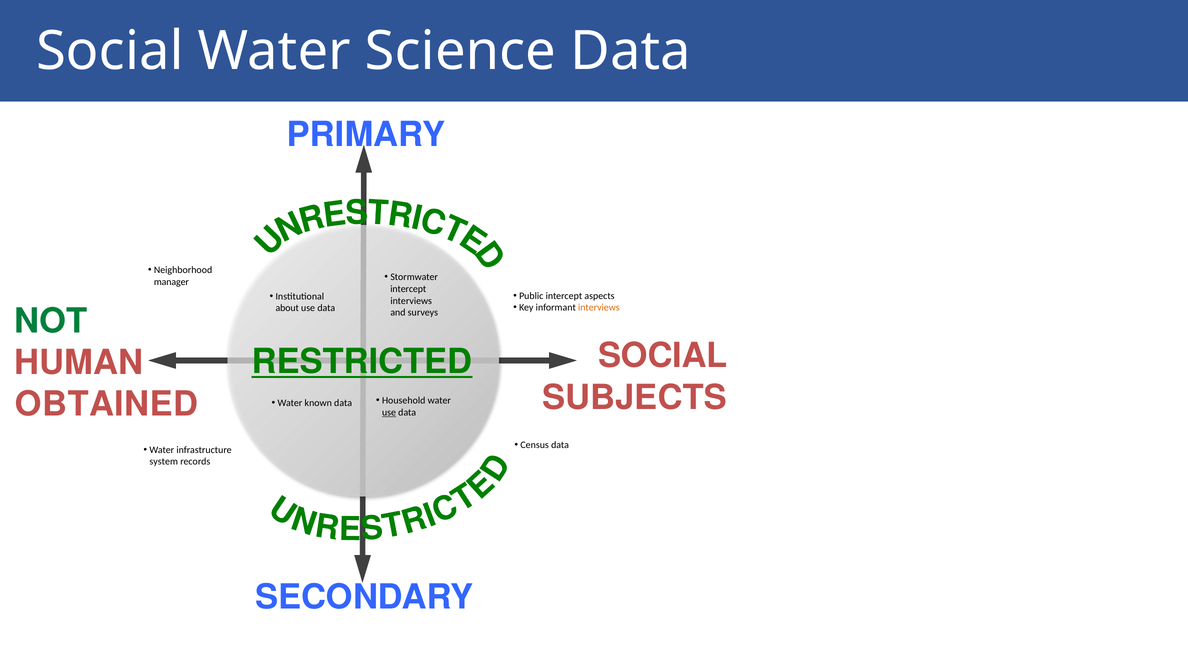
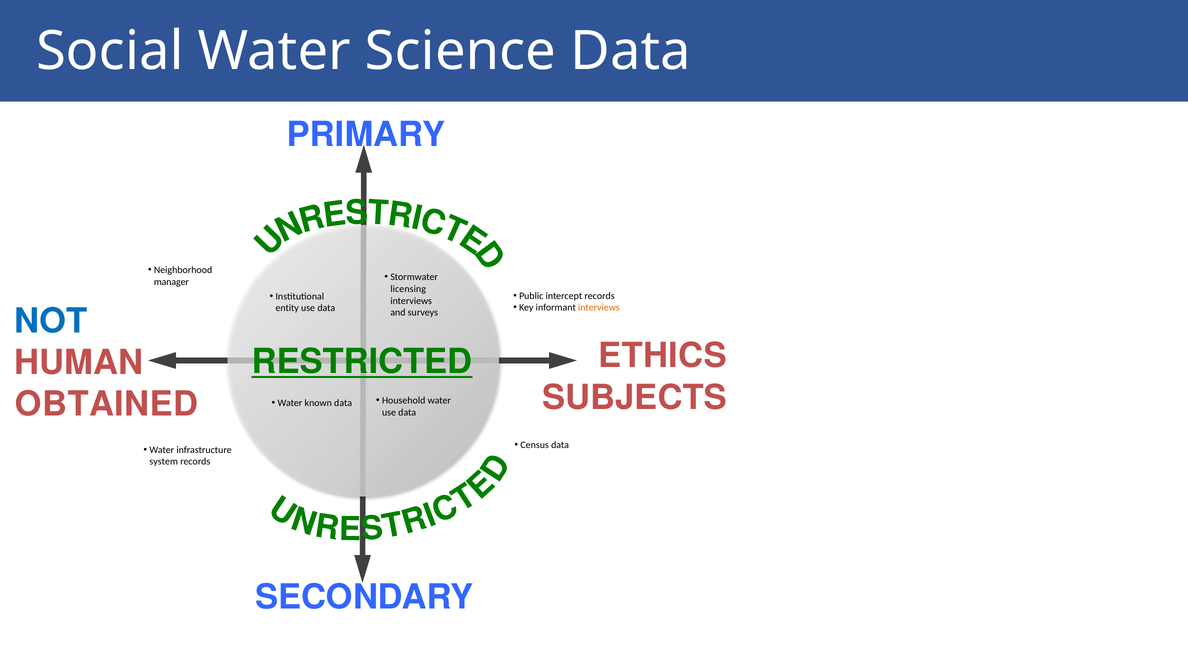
intercept: intercept -> licensing (408, 289)
intercept aspects: aspects -> records (600, 296)
about: about -> entity (287, 308)
NOT colour: green -> blue (51, 321)
SOCIAL: SOCIAL -> ETHICS (662, 356)
use underline: present -> none (389, 413)
